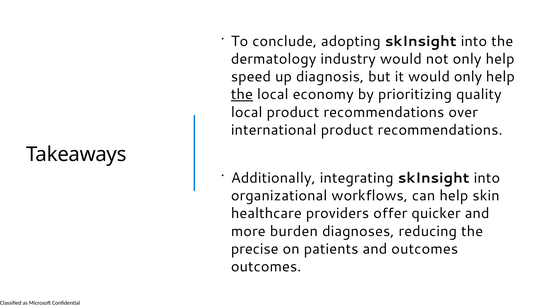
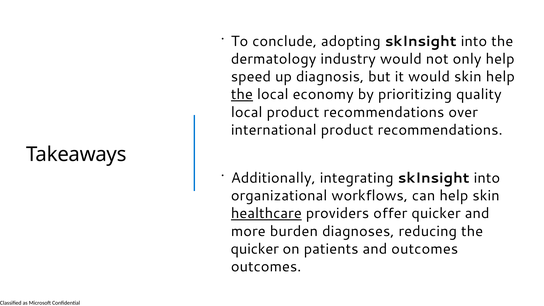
would only: only -> skin (468, 77)
healthcare underline: none -> present (266, 213)
precise: precise -> quicker (255, 249)
